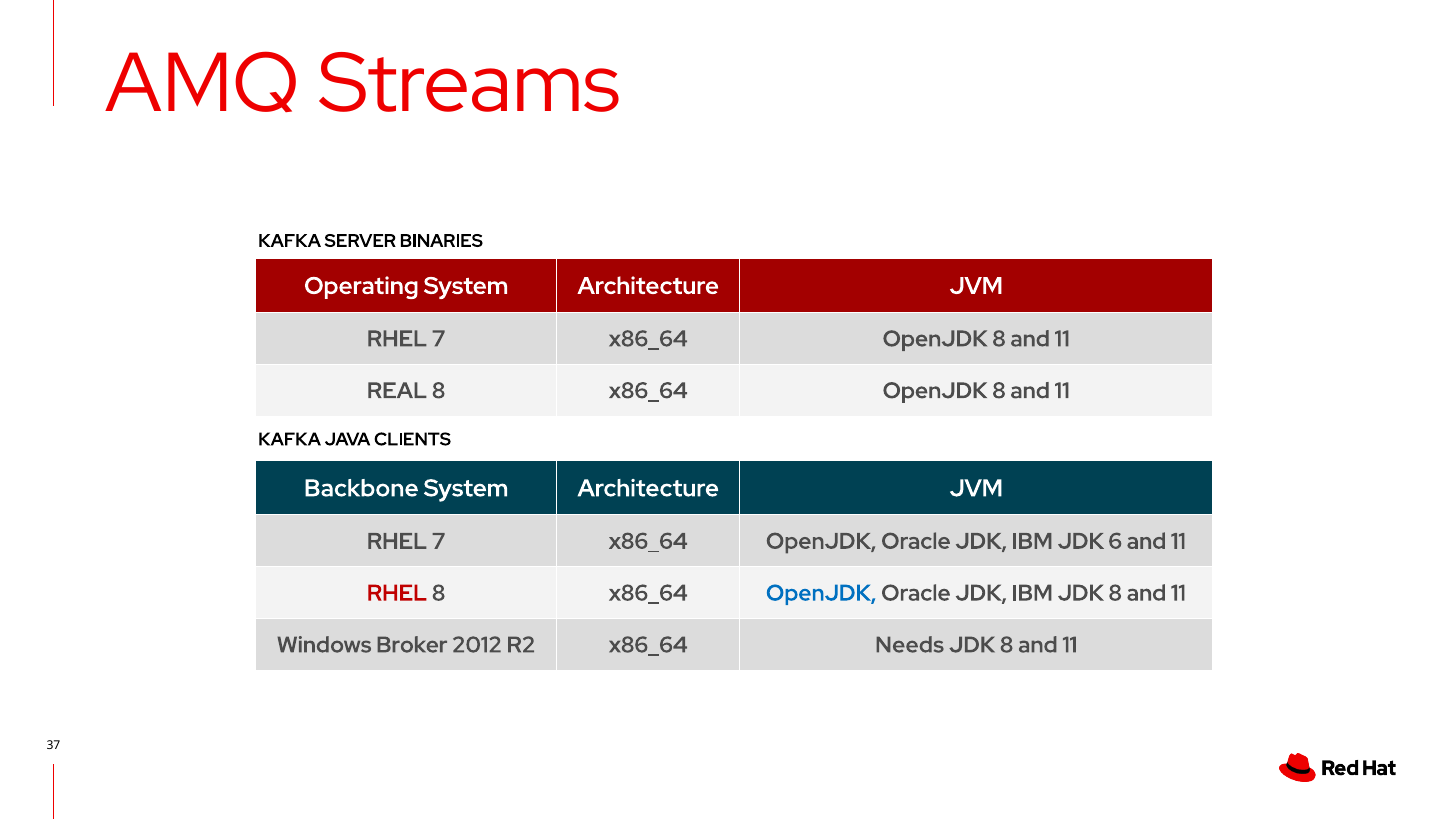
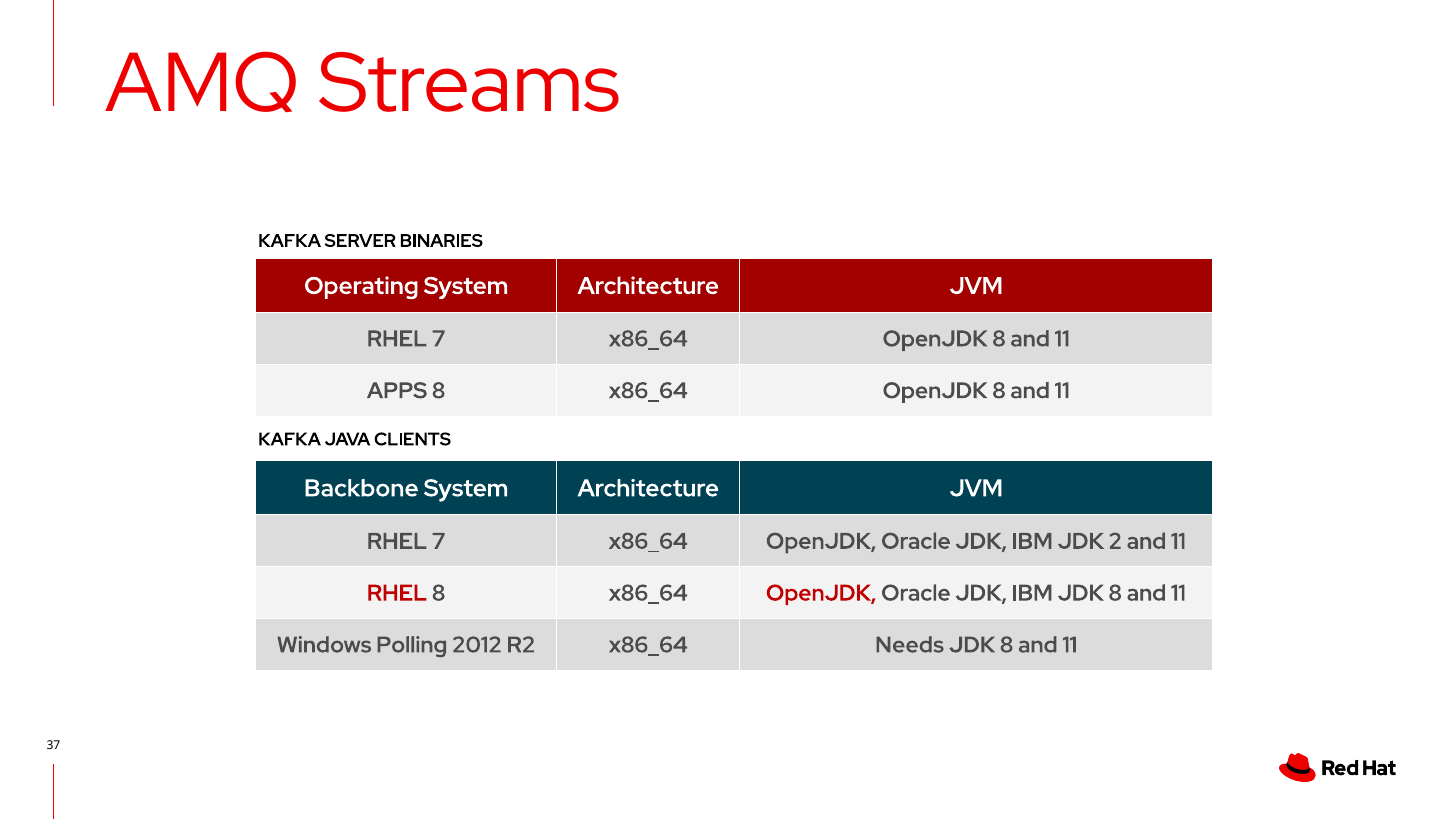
REAL: REAL -> APPS (397, 391)
6: 6 -> 2 (1115, 541)
OpenJDK colour: blue -> red (821, 593)
Broker: Broker -> Polling (412, 645)
